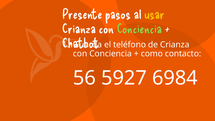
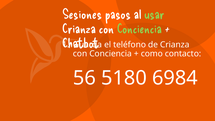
Presente: Presente -> Sesiones (82, 14)
usar colour: yellow -> light green (154, 14)
5927: 5927 -> 5180 (124, 78)
